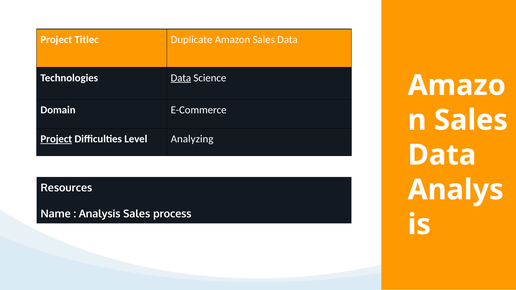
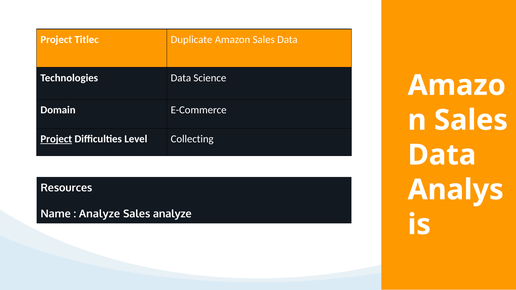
Data underline: present -> none (181, 78)
Analyzing: Analyzing -> Collecting (192, 139)
Analysis: Analysis -> Analyze (99, 214)
Sales process: process -> analyze (172, 214)
